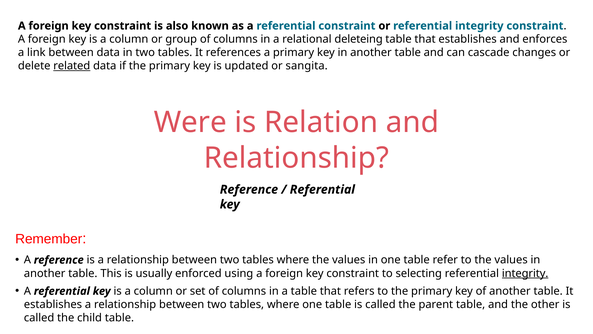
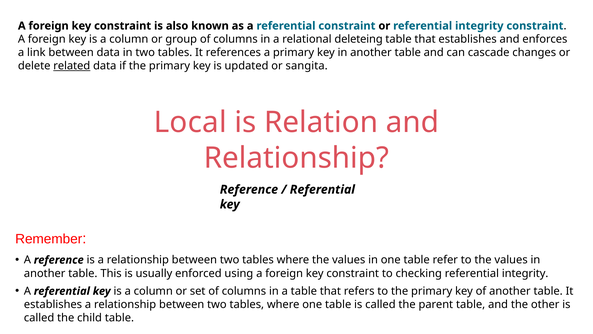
Were: Were -> Local (190, 122)
selecting: selecting -> checking (419, 273)
integrity underline: present -> none (525, 273)
